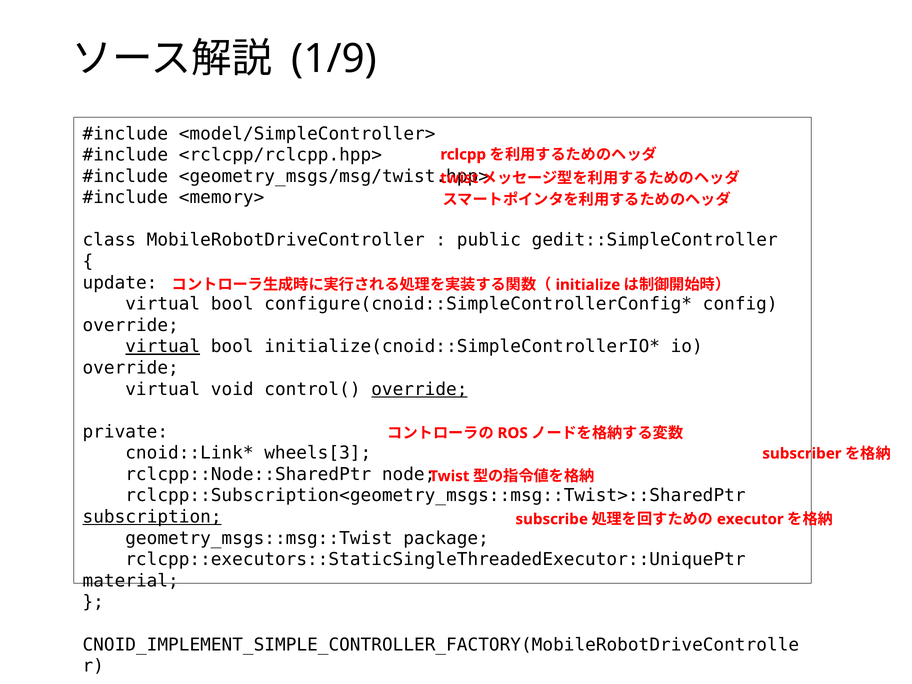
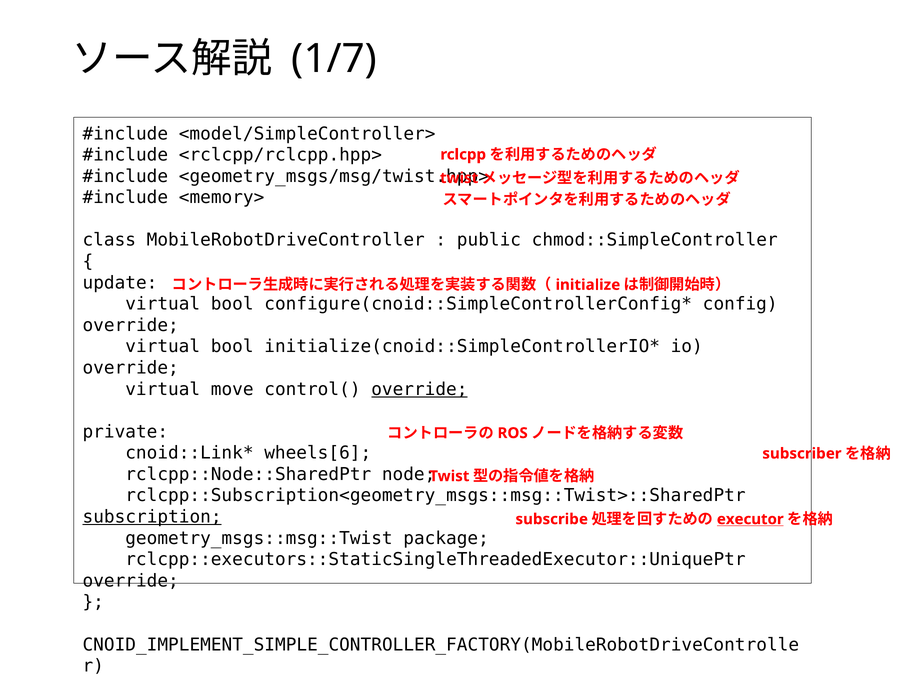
1/9: 1/9 -> 1/7 (334, 59)
gedit::SimpleController: gedit::SimpleController -> chmod::SimpleController (655, 240)
virtual underline: present -> none (163, 347)
void: void -> move (232, 389)
wheels[3: wheels[3 -> wheels[6 (318, 453)
executor underline: none -> present (750, 519)
material: material -> override (131, 581)
